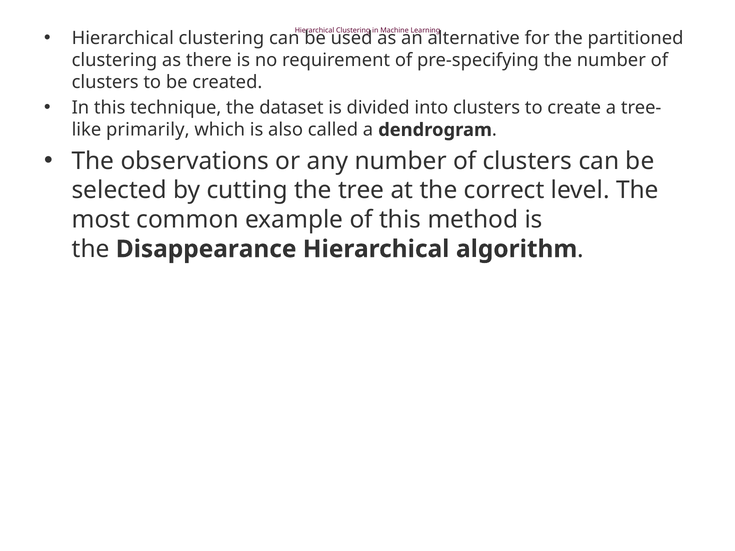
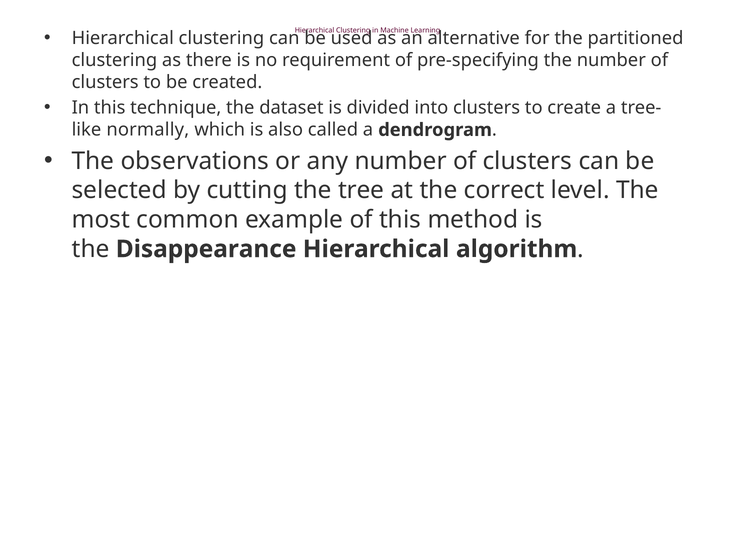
primarily: primarily -> normally (148, 130)
